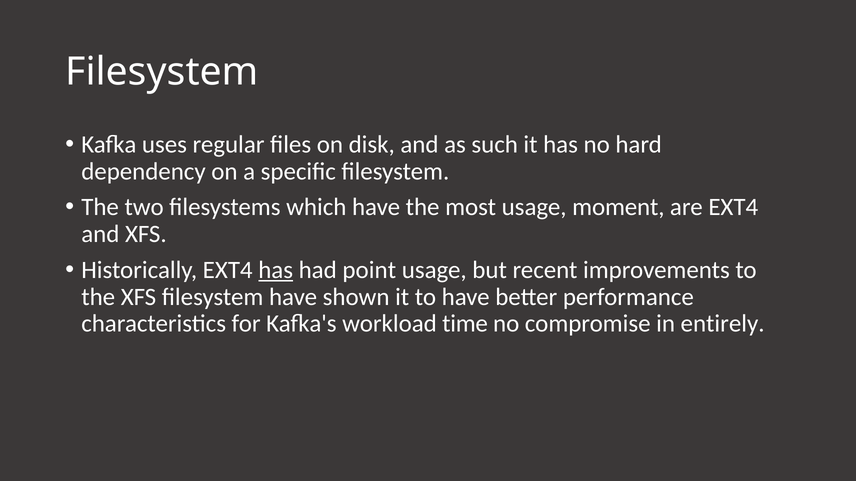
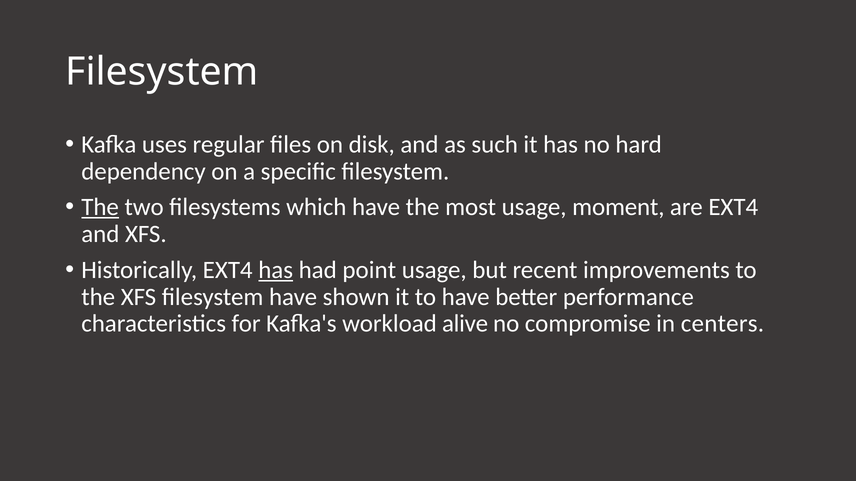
The underline: none -> present (100, 207)
time: time -> alive (465, 324)
entirely: entirely -> centers (722, 324)
